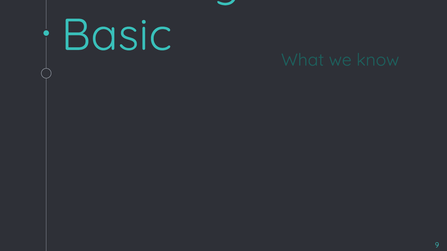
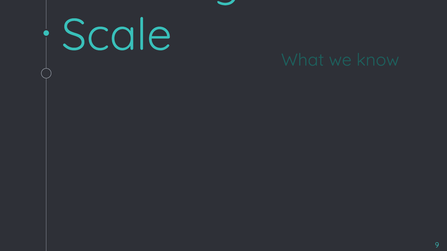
Basic: Basic -> Scale (117, 35)
